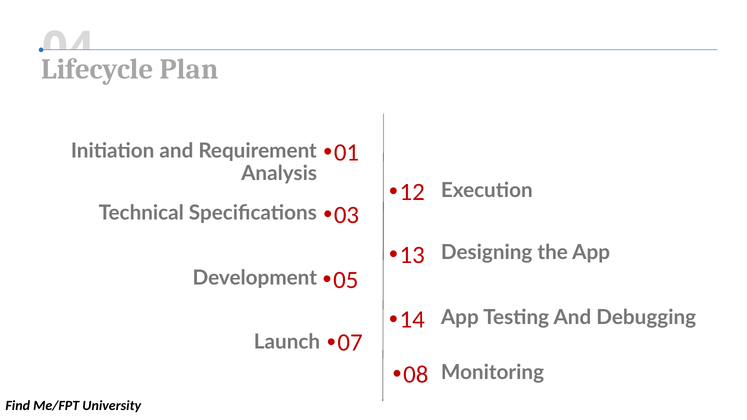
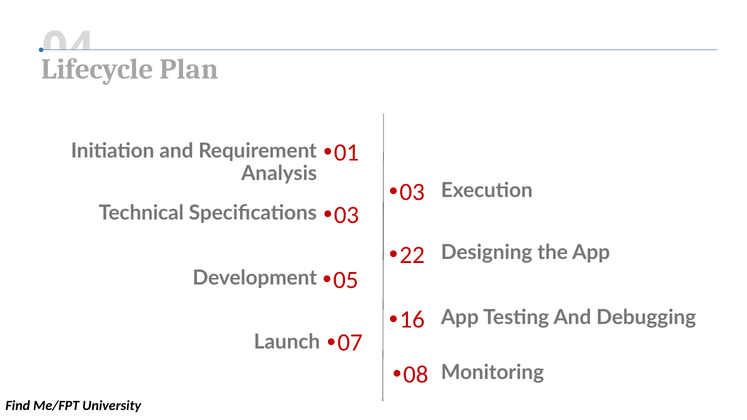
12: 12 -> 03 (412, 192)
13: 13 -> 22 (412, 255)
14: 14 -> 16 (412, 320)
